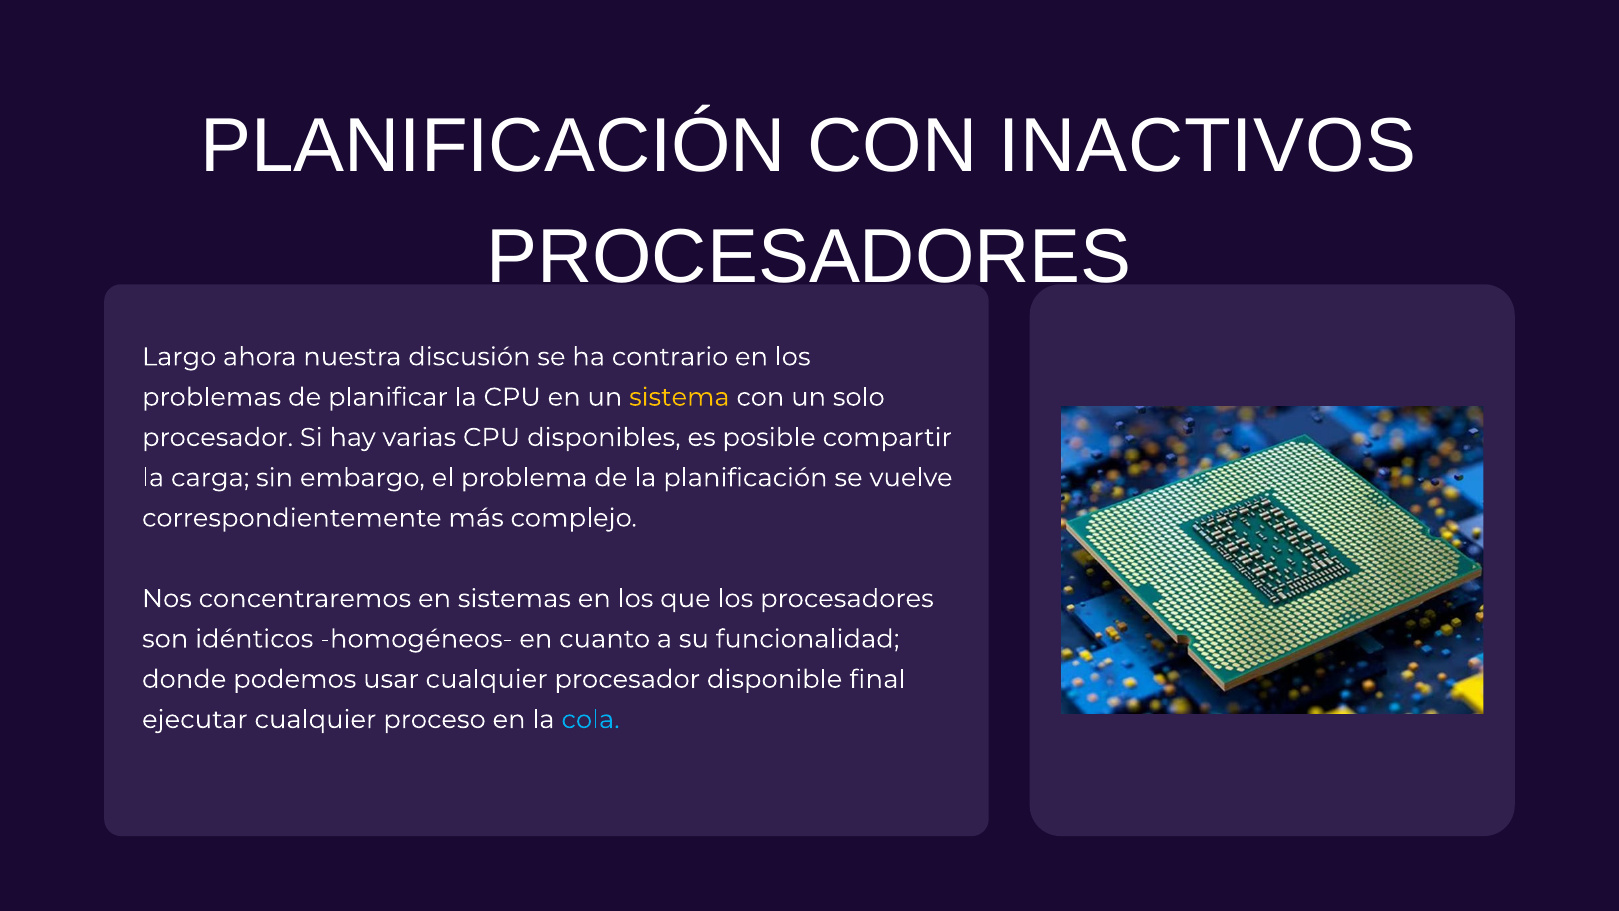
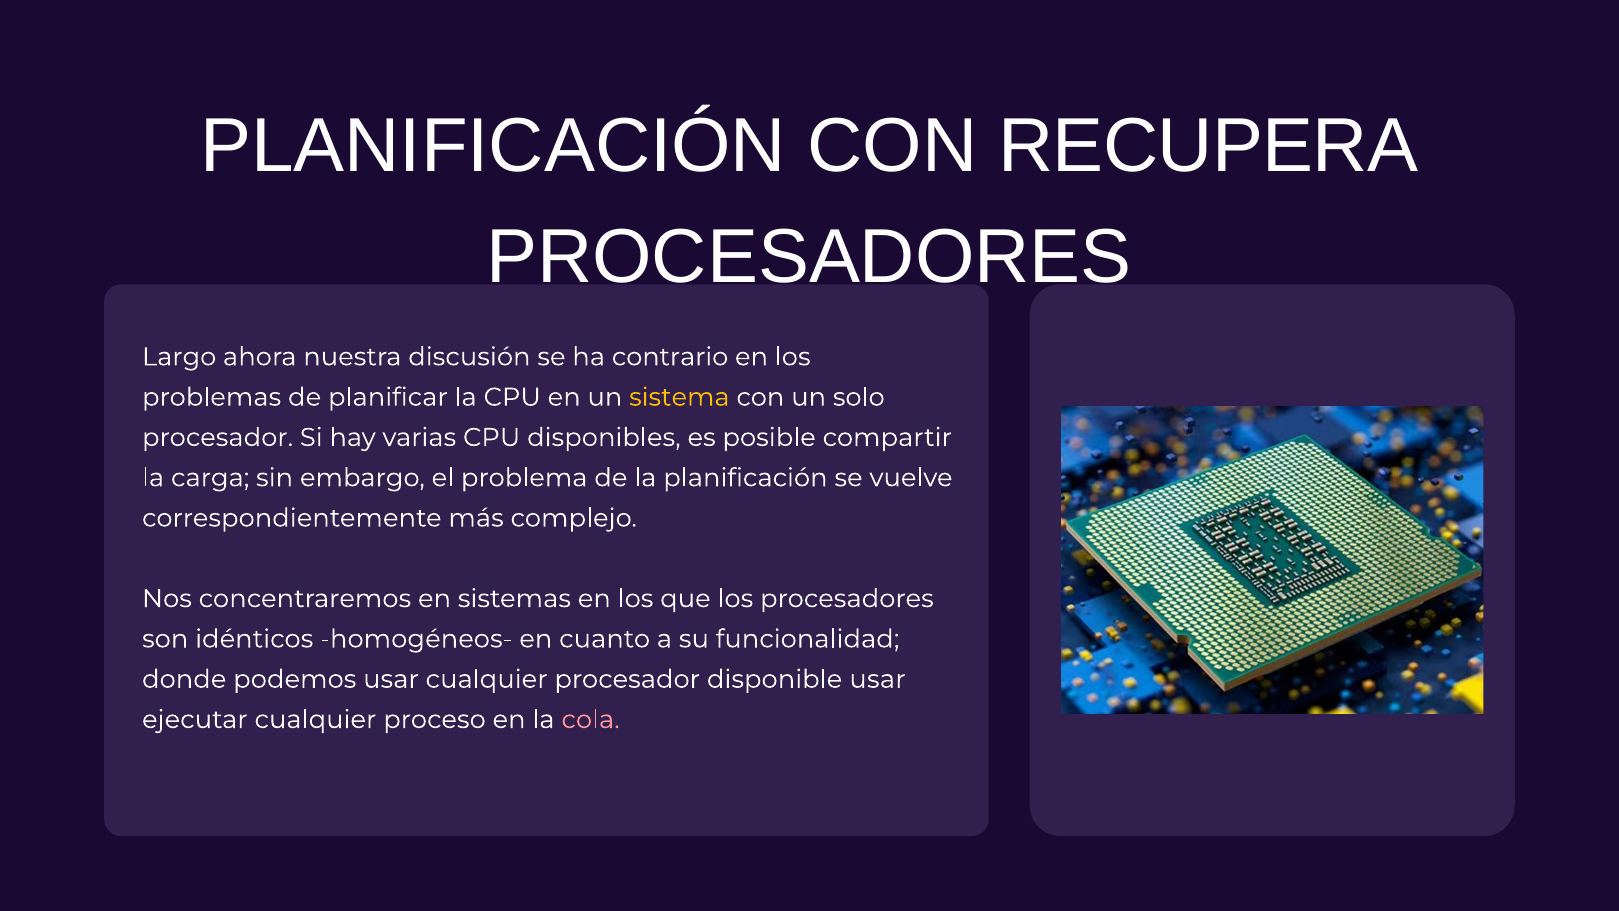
INACTIVOS: INACTIVOS -> RECUPERA (1208, 146)
disponible final: final -> usar (878, 679)
cola colour: light blue -> pink (591, 719)
